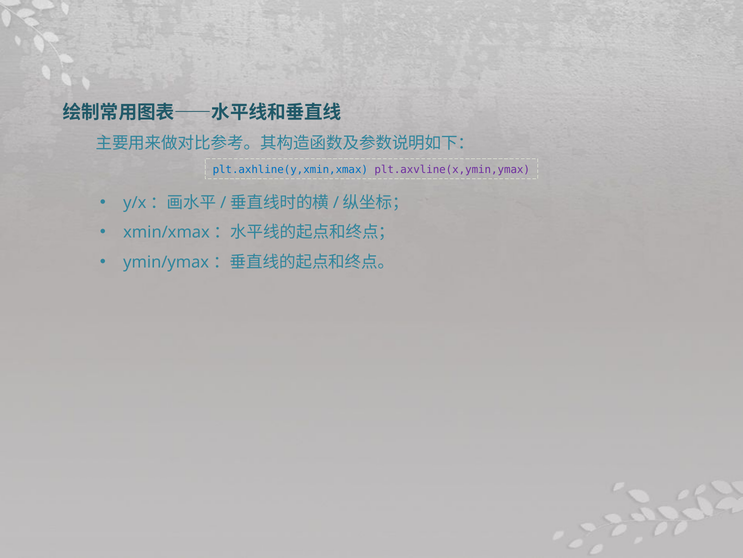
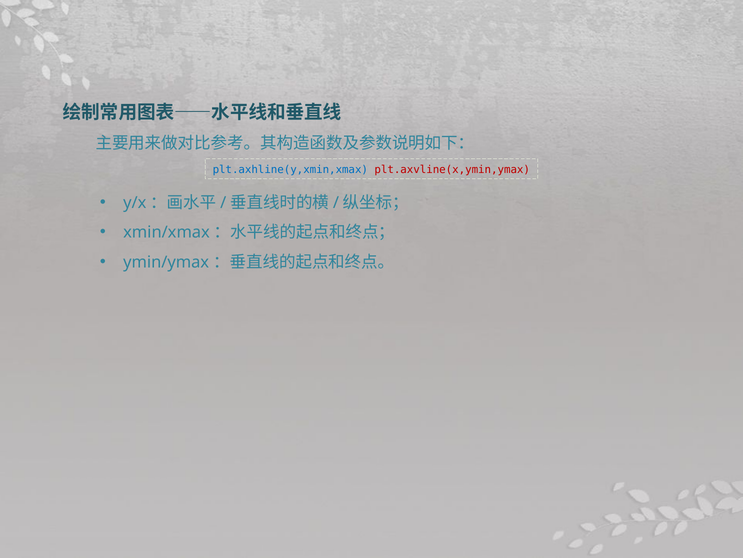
plt.axvline(x,ymin,ymax colour: purple -> red (452, 169)
